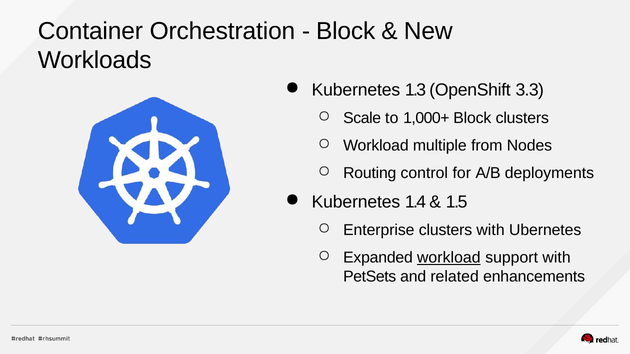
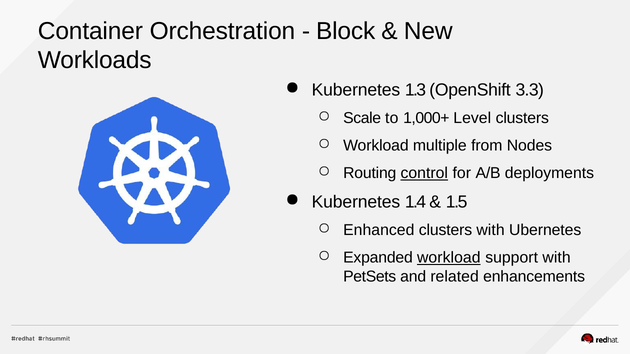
1,000+ Block: Block -> Level (472, 118)
control underline: none -> present (424, 173)
Enterprise: Enterprise -> Enhanced (379, 231)
